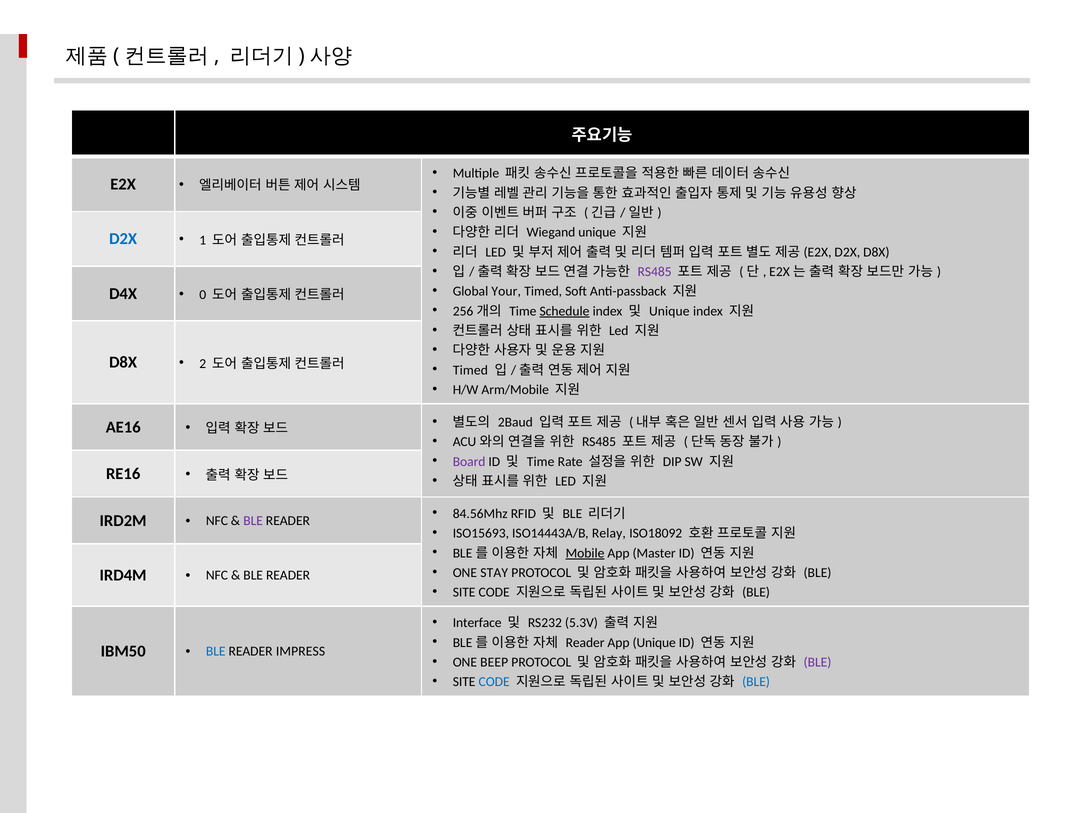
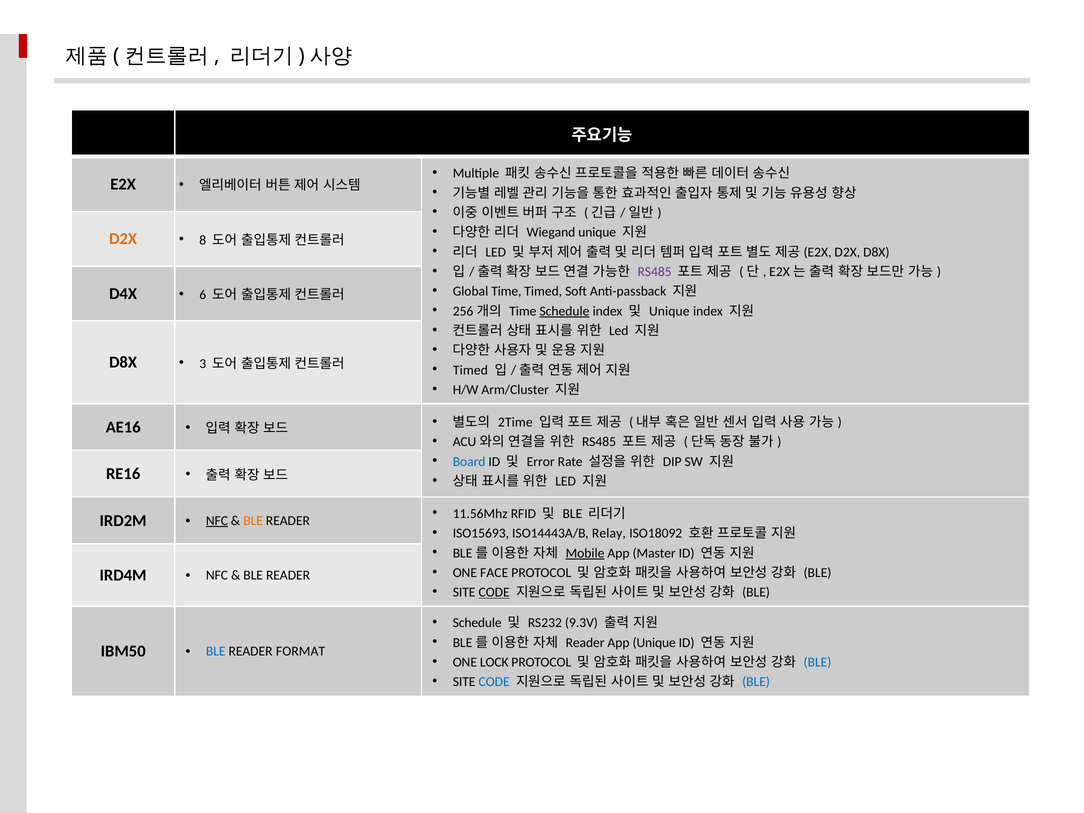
D2X colour: blue -> orange (123, 239)
1: 1 -> 8 (203, 240)
Global Your: Your -> Time (506, 291)
0: 0 -> 6 (203, 295)
2: 2 -> 3 (203, 364)
Arm/Mobile: Arm/Mobile -> Arm/Cluster (515, 390)
2Baud: 2Baud -> 2Time (515, 422)
Board colour: purple -> blue (469, 462)
Time: Time -> Error (541, 462)
84.56Mhz: 84.56Mhz -> 11.56Mhz (480, 514)
NFC underline: none -> present (217, 521)
BLE colour: purple -> orange (253, 521)
STAY: STAY -> FACE (494, 573)
CODE underline: none -> present (494, 592)
Interface: Interface -> Schedule (477, 623)
5.3V: 5.3V -> 9.3V (581, 623)
IMPRESS: IMPRESS -> FORMAT (301, 651)
BEEP: BEEP -> LOCK (494, 662)
BLE colour: purple -> blue (818, 662)
